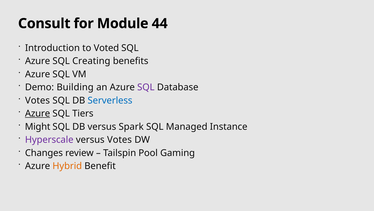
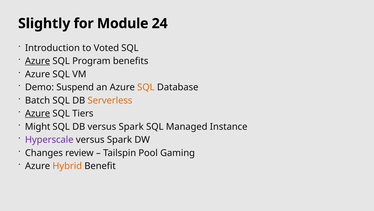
Consult: Consult -> Slightly (44, 23)
44: 44 -> 24 (160, 23)
Azure underline: none -> present (38, 61)
Creating: Creating -> Program (91, 61)
Building: Building -> Suspend (75, 87)
SQL colour: purple -> orange (146, 87)
Votes: Votes -> Batch (38, 100)
Serverless colour: blue -> orange (110, 100)
Votes: Votes -> Spark (119, 139)
